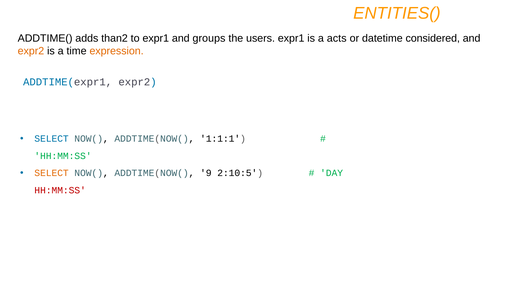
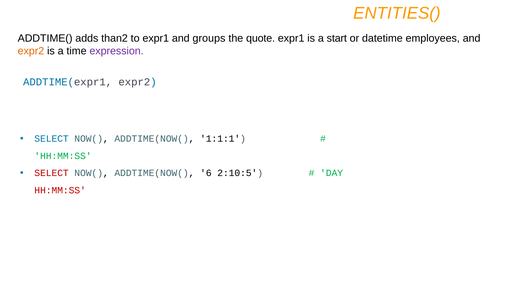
users: users -> quote (261, 38)
acts: acts -> start (337, 38)
considered: considered -> employees (433, 38)
expression colour: orange -> purple (117, 51)
SELECT colour: orange -> red (52, 173)
9: 9 -> 6 (206, 173)
